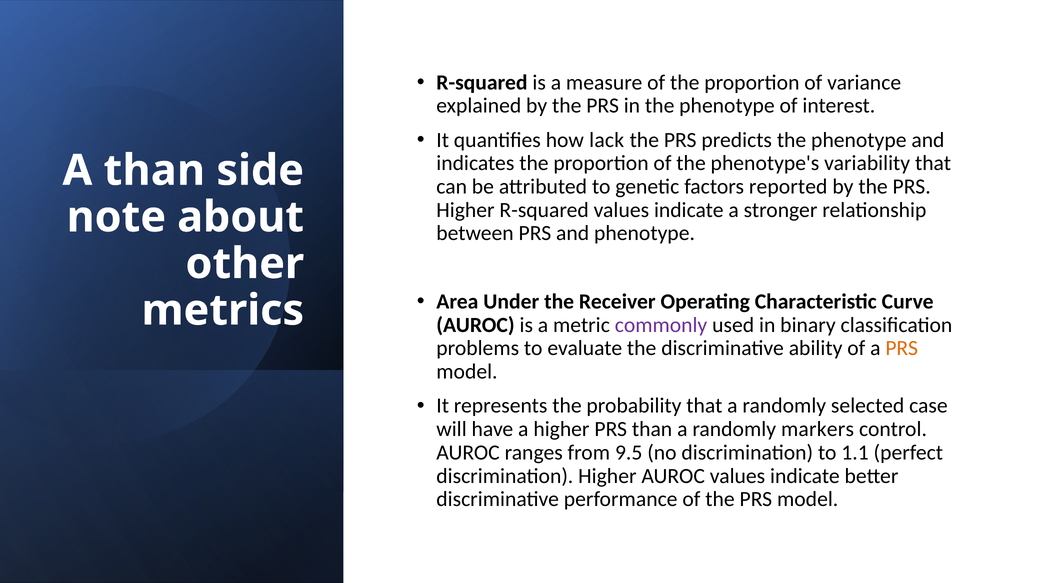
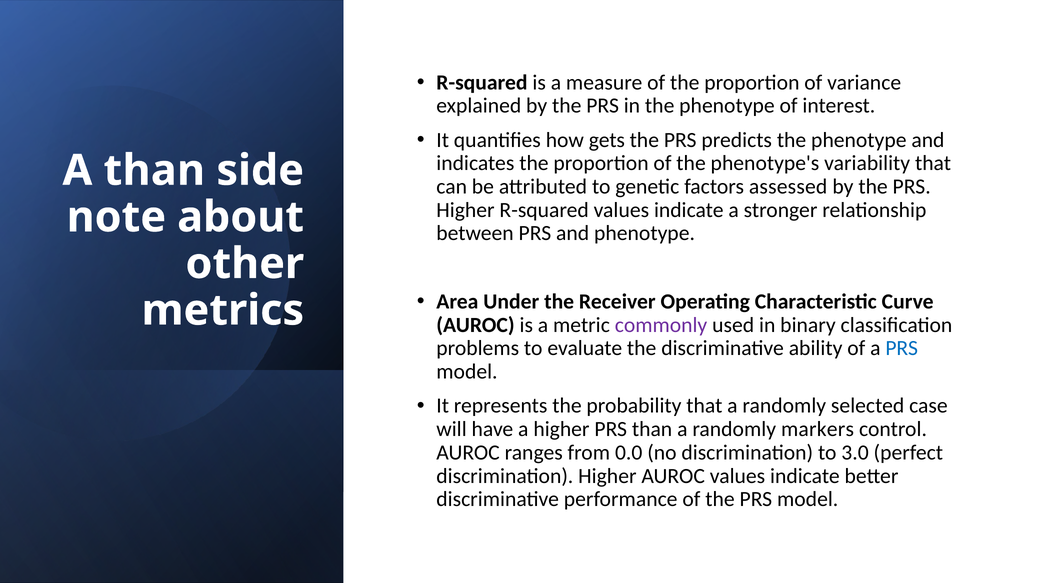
lack: lack -> gets (607, 140)
reported: reported -> assessed (788, 187)
PRS colour: orange -> blue (902, 349)
9.5: 9.5 -> 0.0 (629, 453)
1.1: 1.1 -> 3.0 (855, 453)
